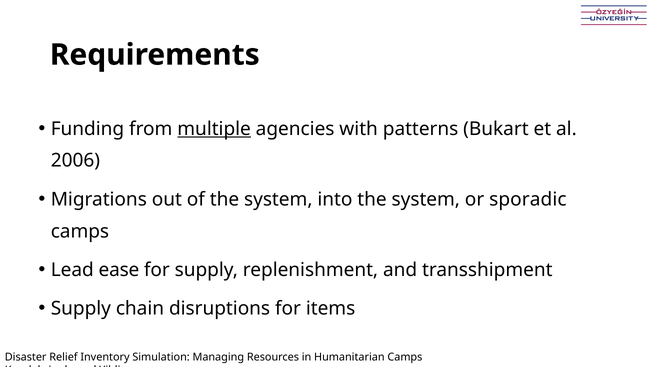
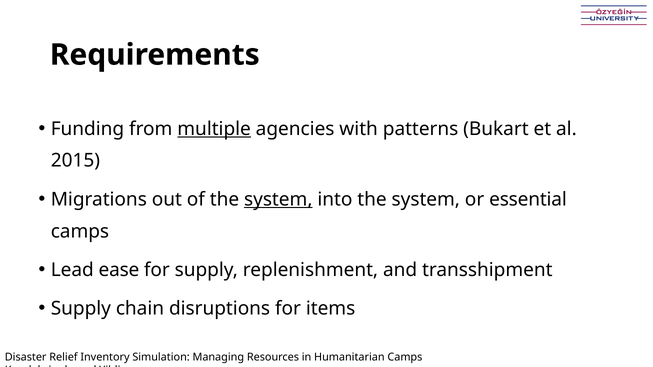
2006: 2006 -> 2015 (75, 161)
system underline: none -> present (278, 200)
sporadic: sporadic -> essential (528, 200)
